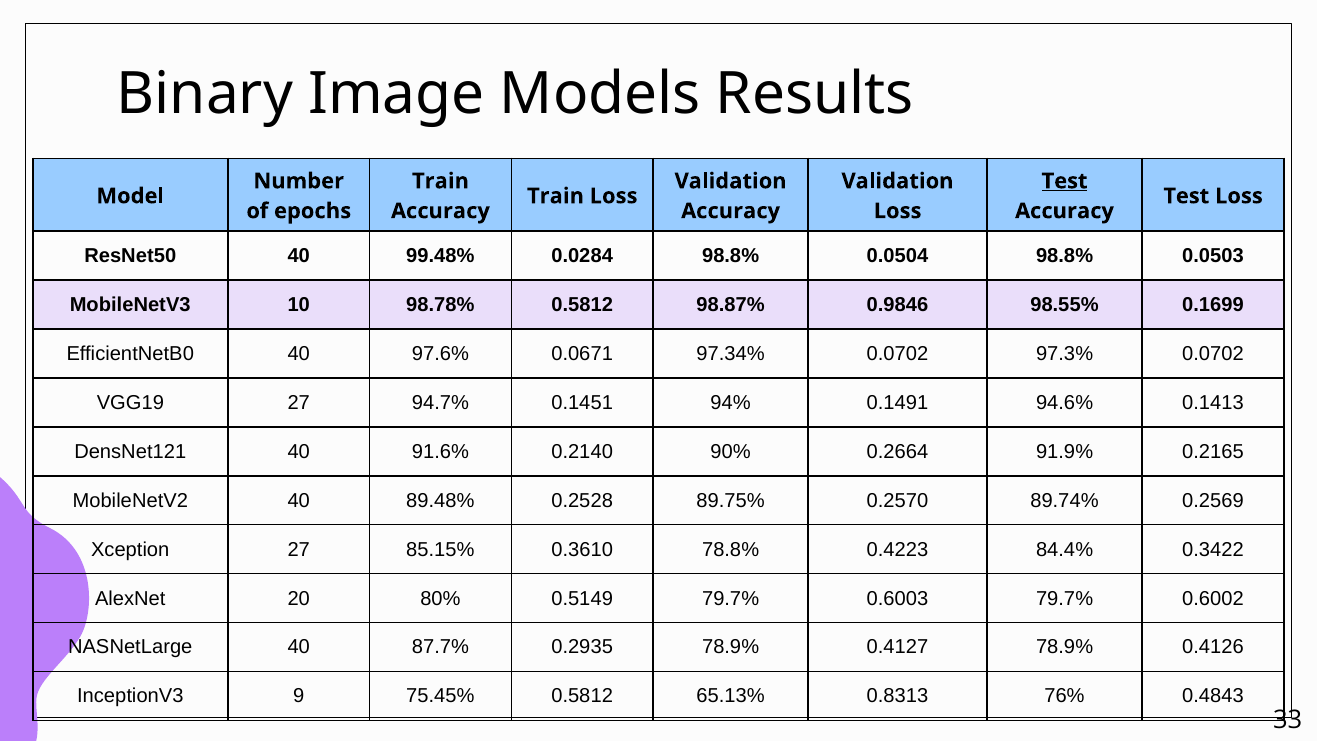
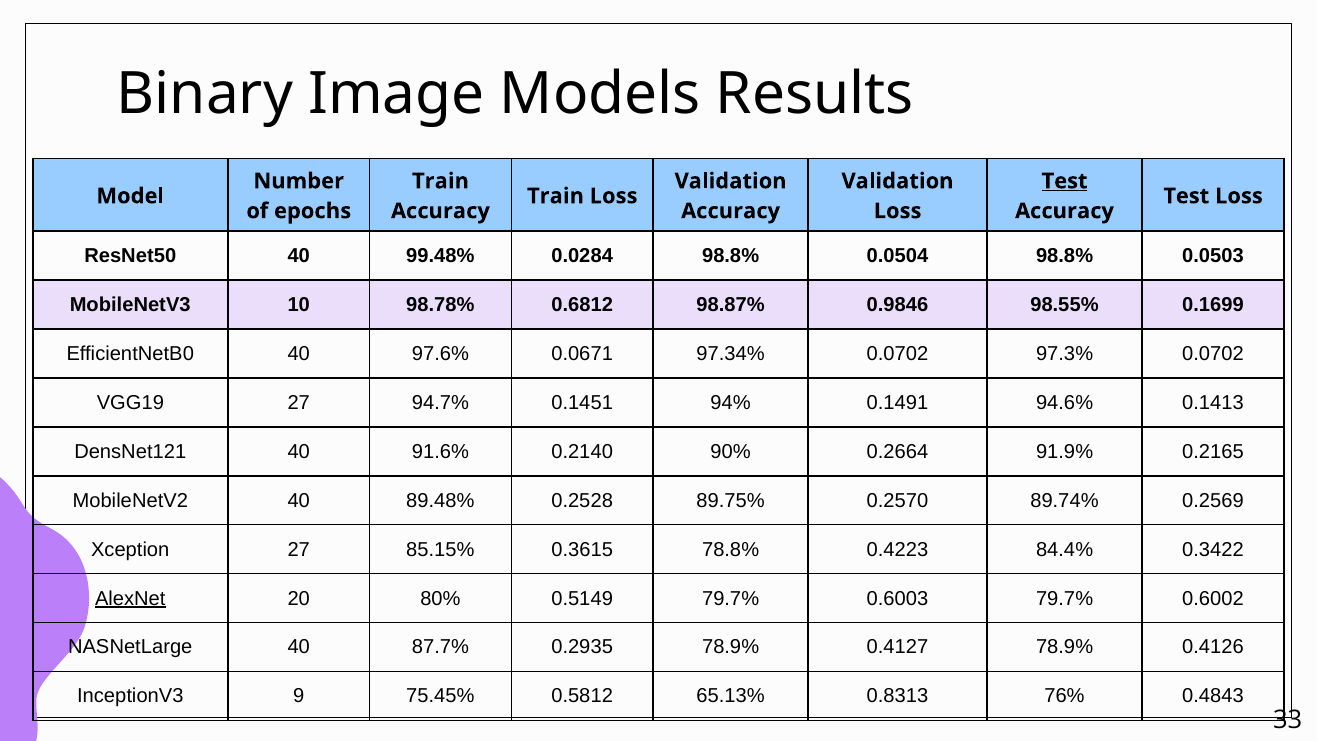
98.78% 0.5812: 0.5812 -> 0.6812 (582, 305)
0.3610: 0.3610 -> 0.3615 (582, 549)
AlexNet underline: none -> present (130, 598)
